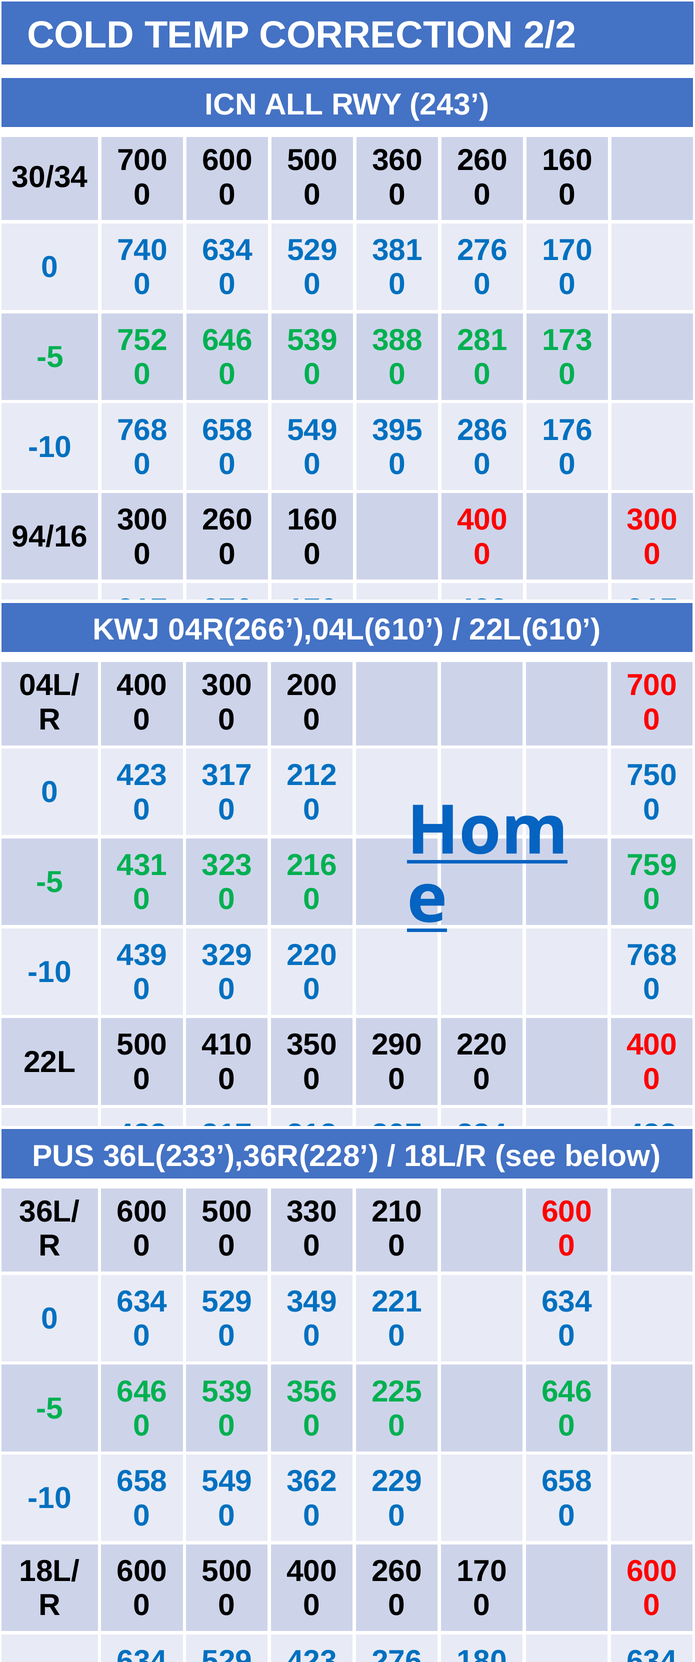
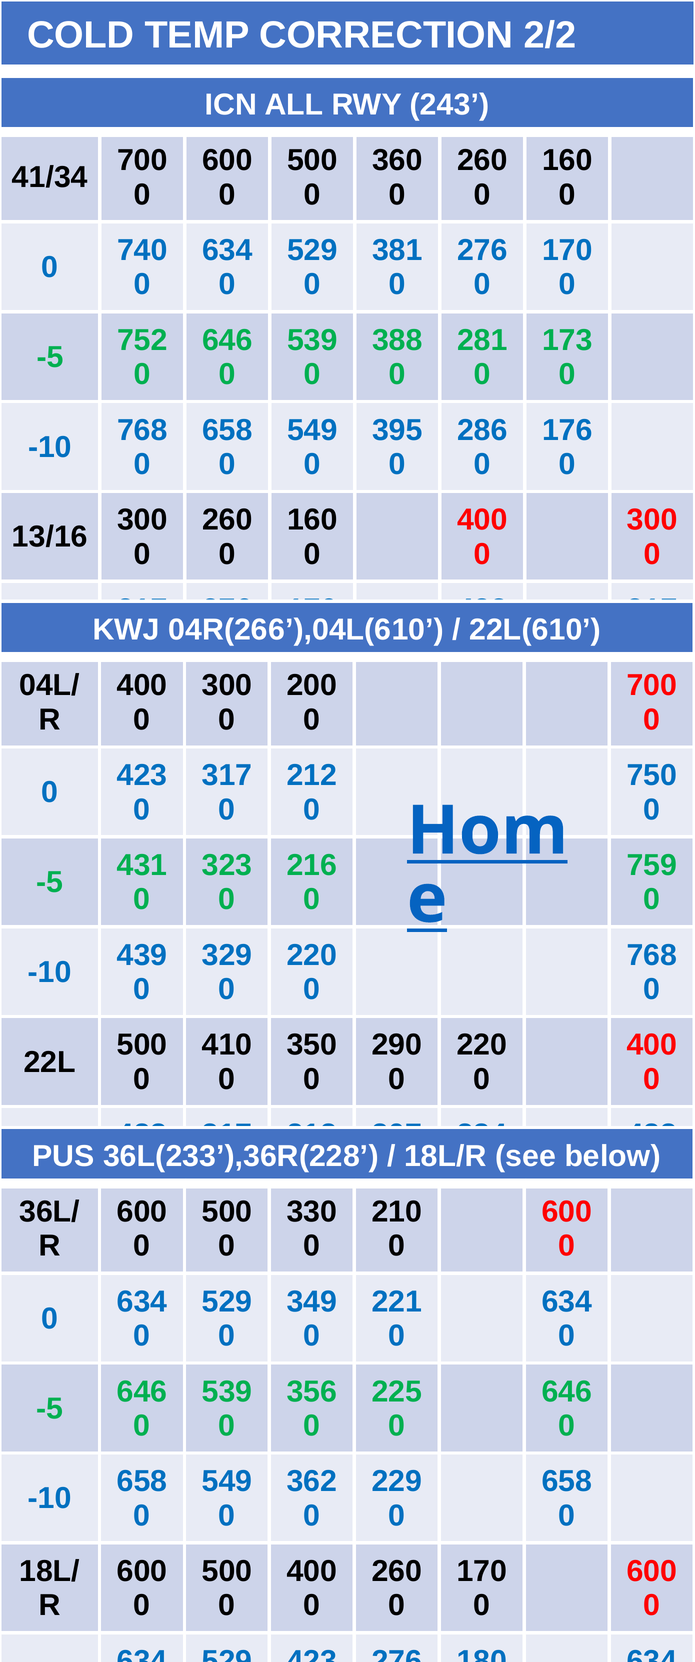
30/34: 30/34 -> 41/34 (50, 178)
94/16: 94/16 -> 13/16 (50, 537)
